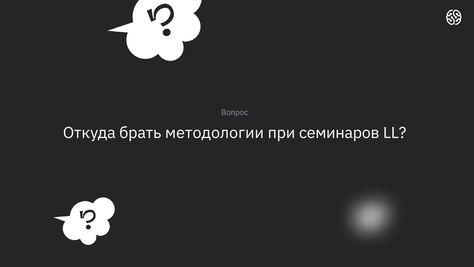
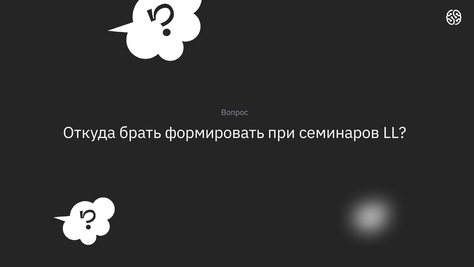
методологии: методологии -> формировать (215, 133)
